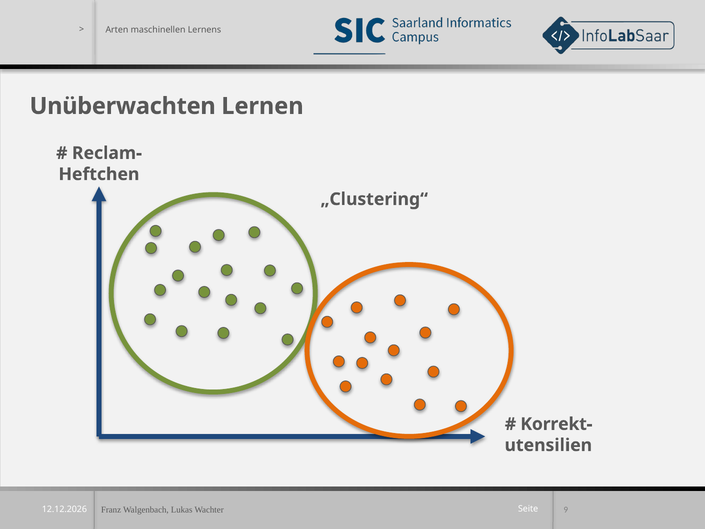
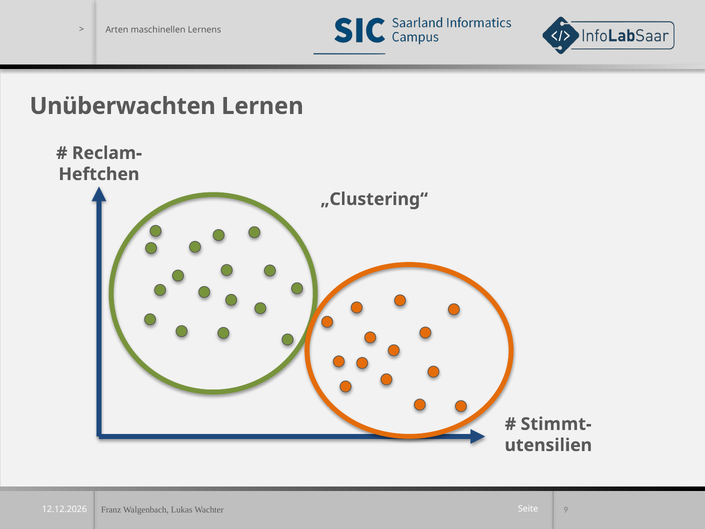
Korrekt-: Korrekt- -> Stimmt- (556, 424)
